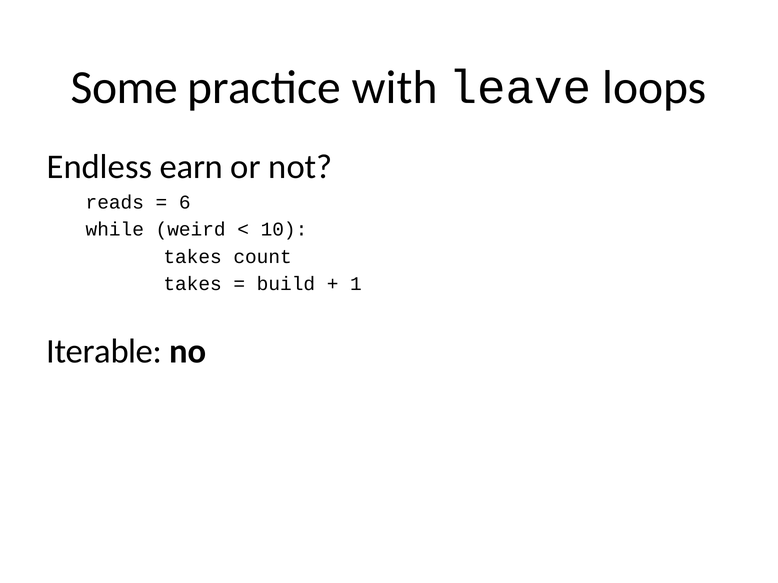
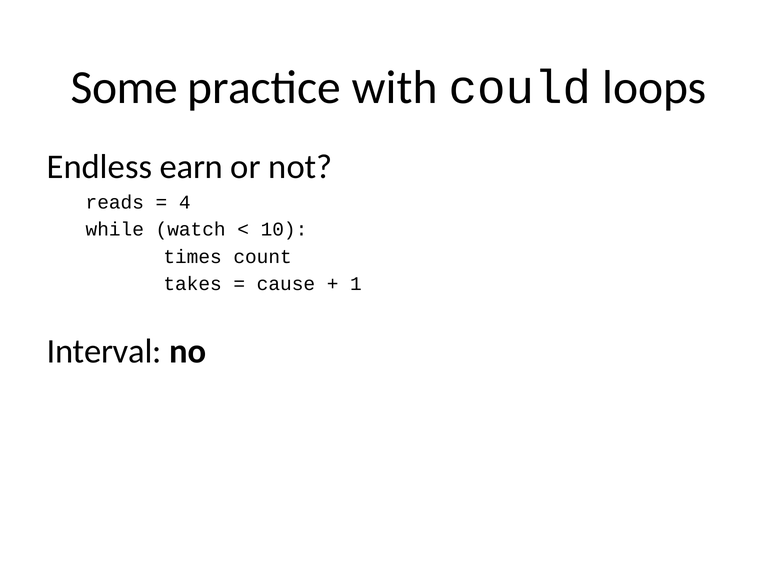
leave: leave -> could (520, 88)
6: 6 -> 4 (185, 202)
weird: weird -> watch (191, 230)
takes: takes -> times (193, 257)
build: build -> cause (286, 284)
Iterable: Iterable -> Interval (104, 352)
